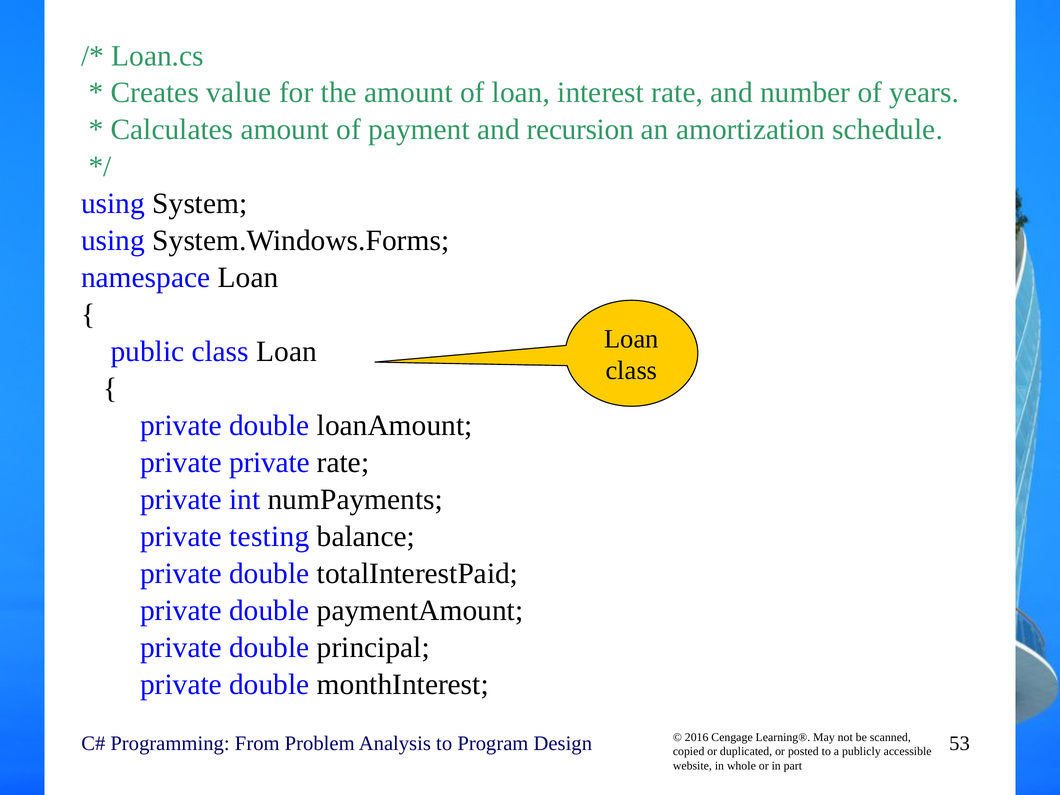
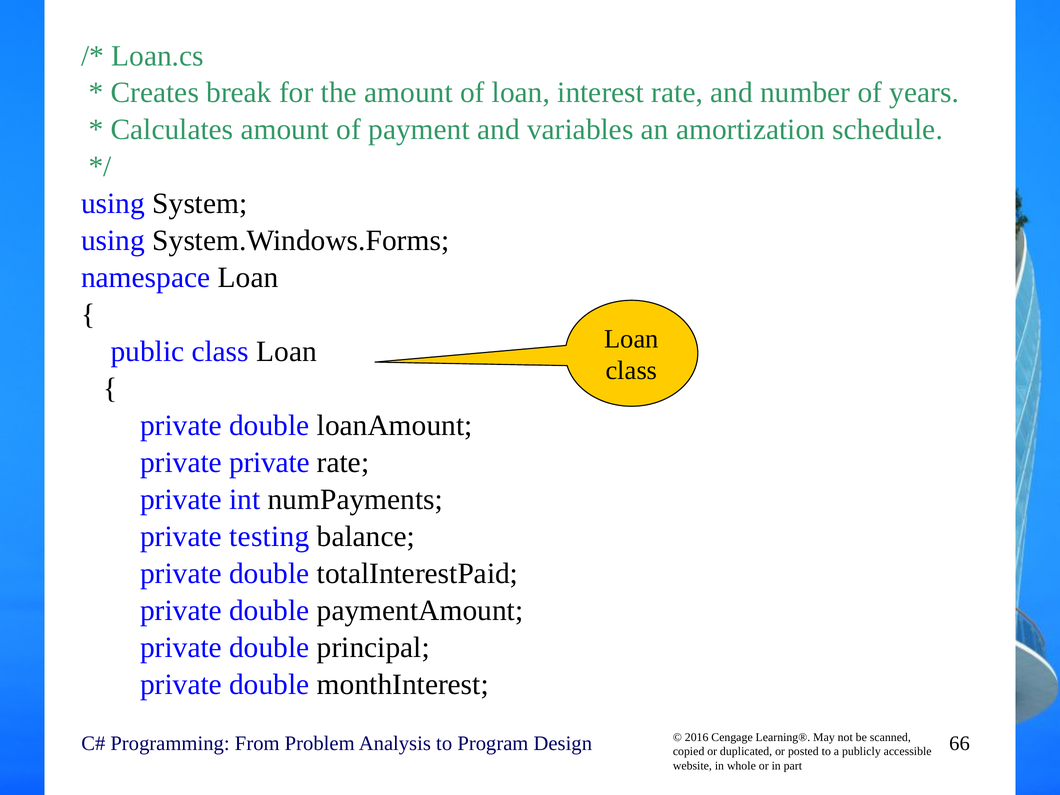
value: value -> break (239, 93)
recursion: recursion -> variables (580, 130)
53: 53 -> 66 (960, 743)
